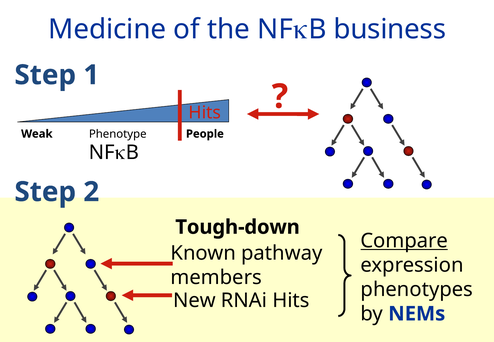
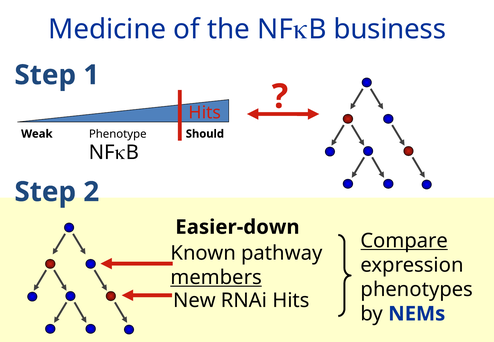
People: People -> Should (205, 134)
Tough-down: Tough-down -> Easier-down (237, 227)
members underline: none -> present (216, 277)
